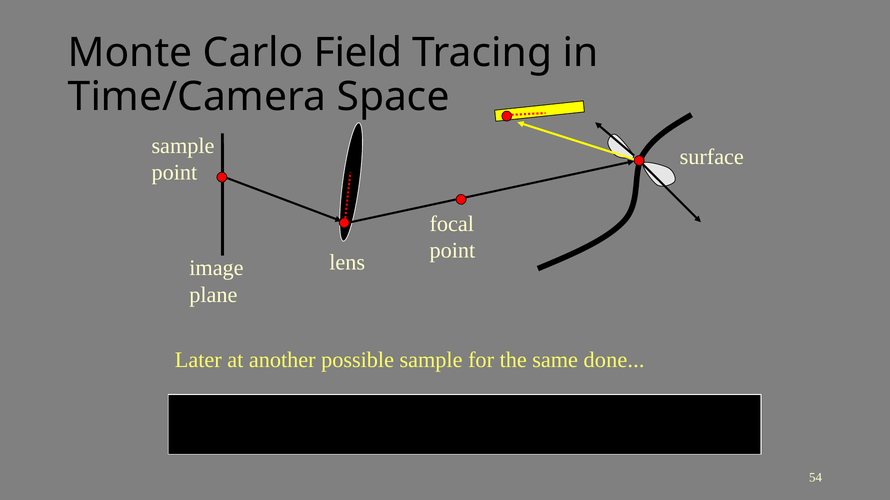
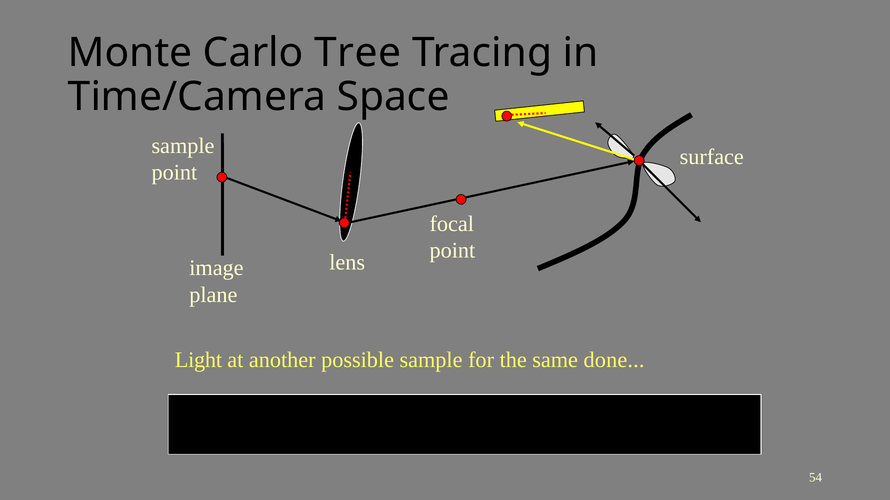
Field: Field -> Tree (358, 53)
Later: Later -> Light (198, 360)
